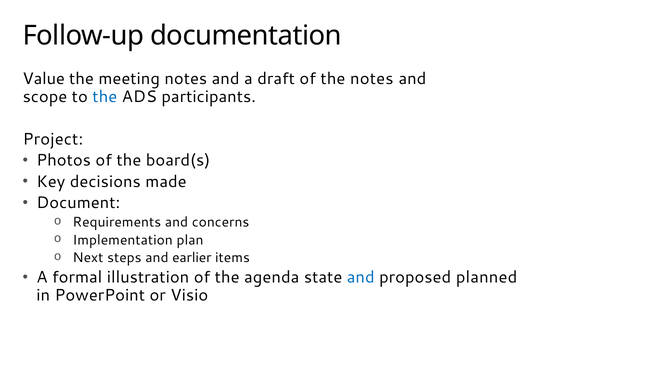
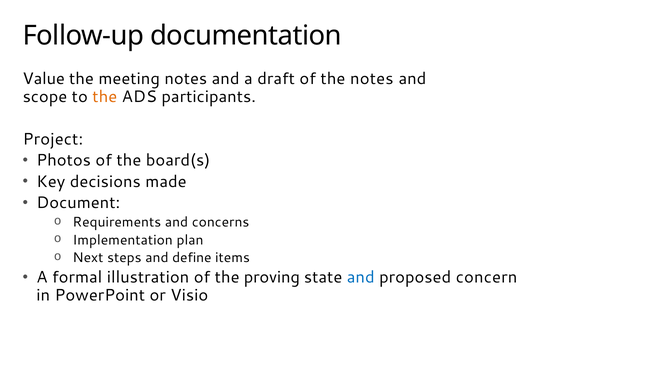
the colour: blue -> orange (105, 97)
earlier: earlier -> define (192, 257)
agenda: agenda -> proving (272, 277)
planned: planned -> concern (487, 277)
